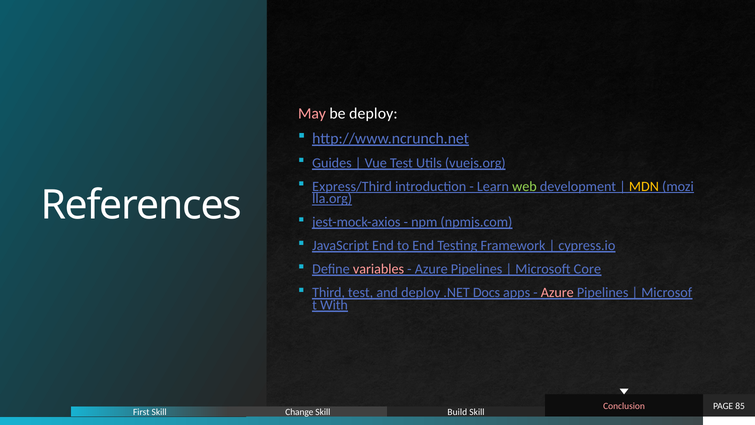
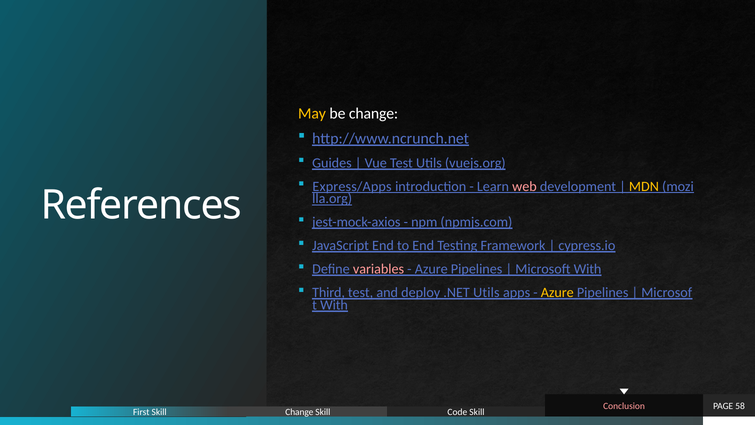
May colour: pink -> yellow (312, 113)
be deploy: deploy -> change (374, 113)
Express/Third: Express/Third -> Express/Apps (352, 186)
web colour: light green -> pink (524, 186)
Microsoft Core: Core -> With (588, 269)
.NET Docs: Docs -> Utils (486, 292)
Azure colour: pink -> yellow (557, 292)
85: 85 -> 58 (740, 406)
Build: Build -> Code (457, 412)
